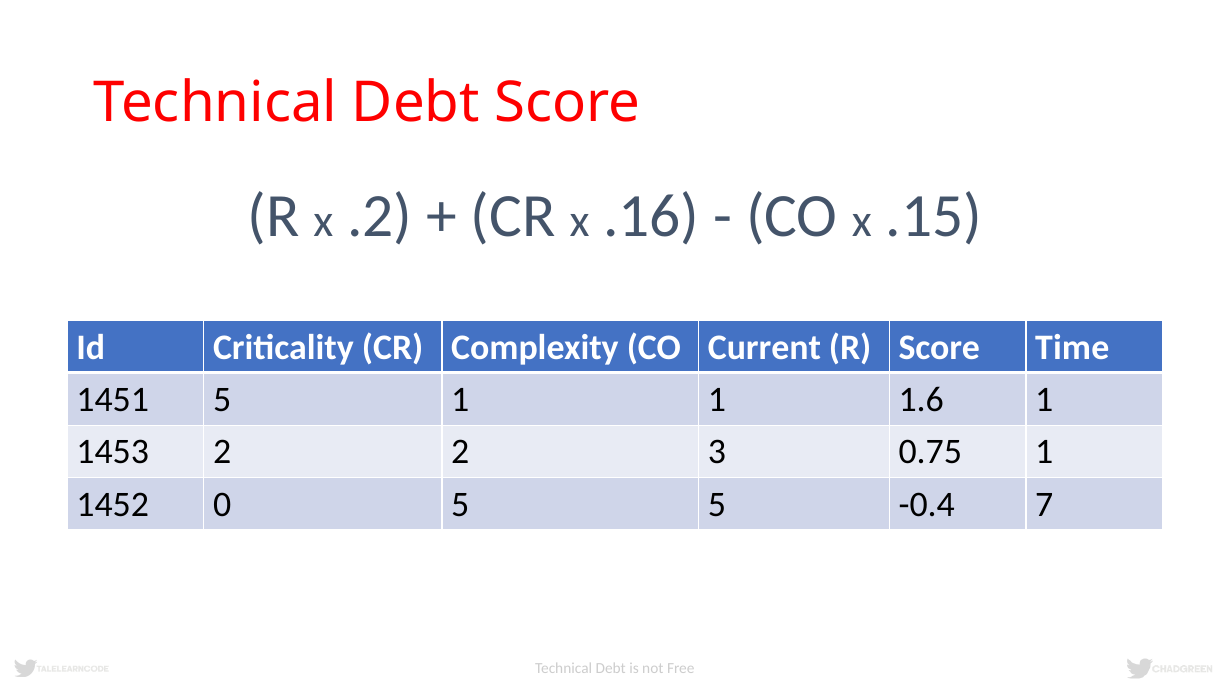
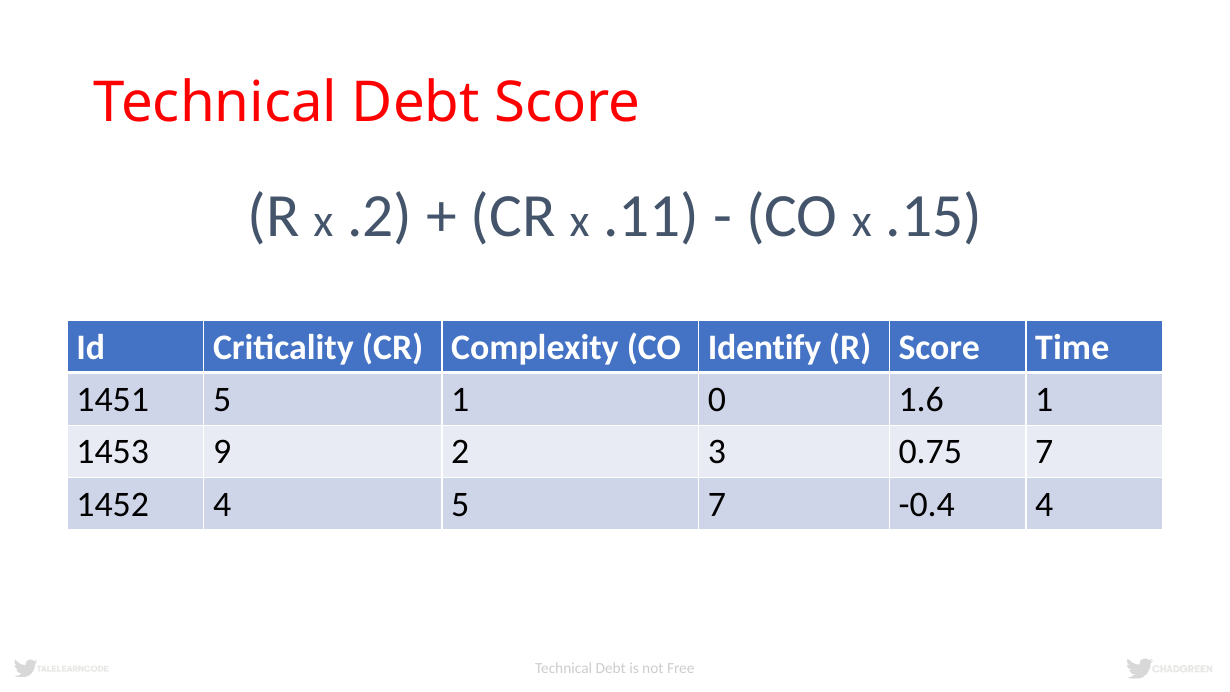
.16: .16 -> .11 (651, 216)
Current: Current -> Identify (765, 347)
1 1: 1 -> 0 (717, 400)
1453 2: 2 -> 9 (222, 452)
0.75 1: 1 -> 7 (1044, 452)
1452 0: 0 -> 4 (222, 504)
5 5: 5 -> 7 (717, 504)
-0.4 7: 7 -> 4 (1044, 504)
